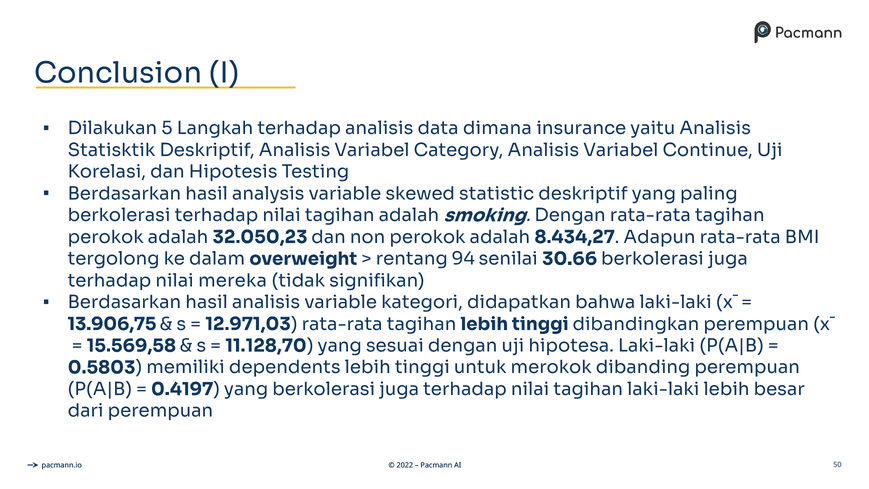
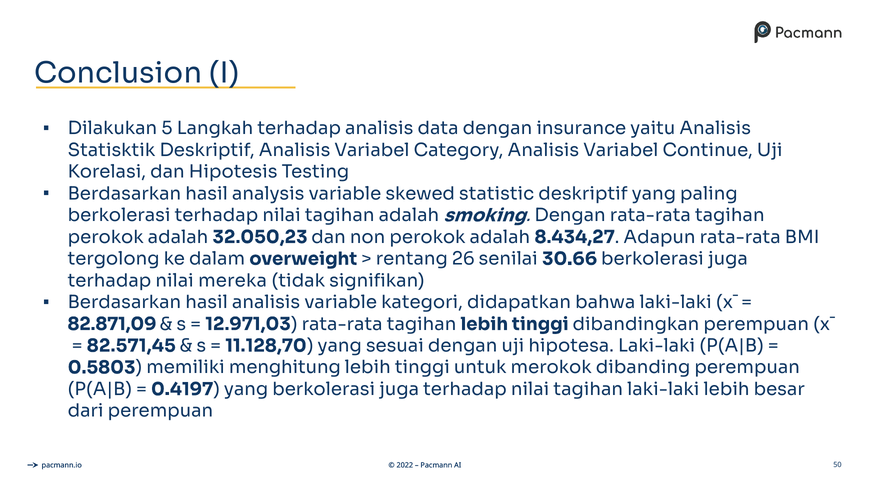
data dimana: dimana -> dengan (497, 128)
94: 94 -> 26 (463, 259)
13.906,75: 13.906,75 -> 82.871,09 (112, 324)
15.569,58: 15.569,58 -> 82.571,45 (131, 346)
dependents: dependents -> menghitung (285, 367)
